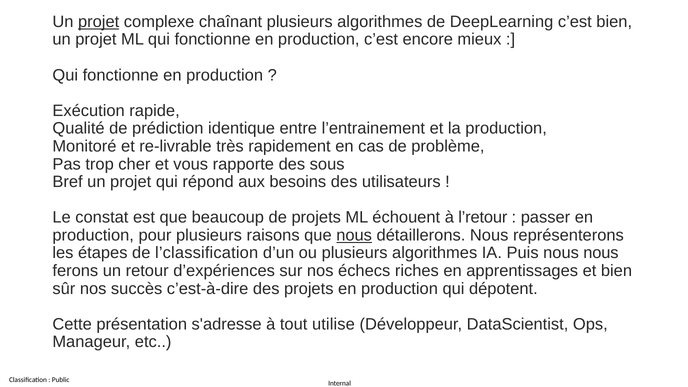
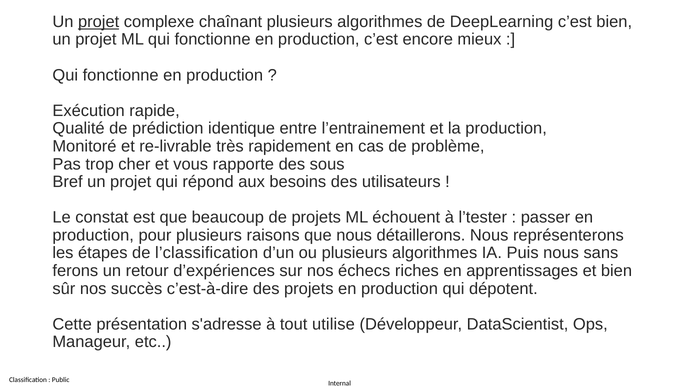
l’retour: l’retour -> l’tester (483, 217)
nous underline: present -> none (354, 235)
nous nous: nous -> sans (601, 253)
